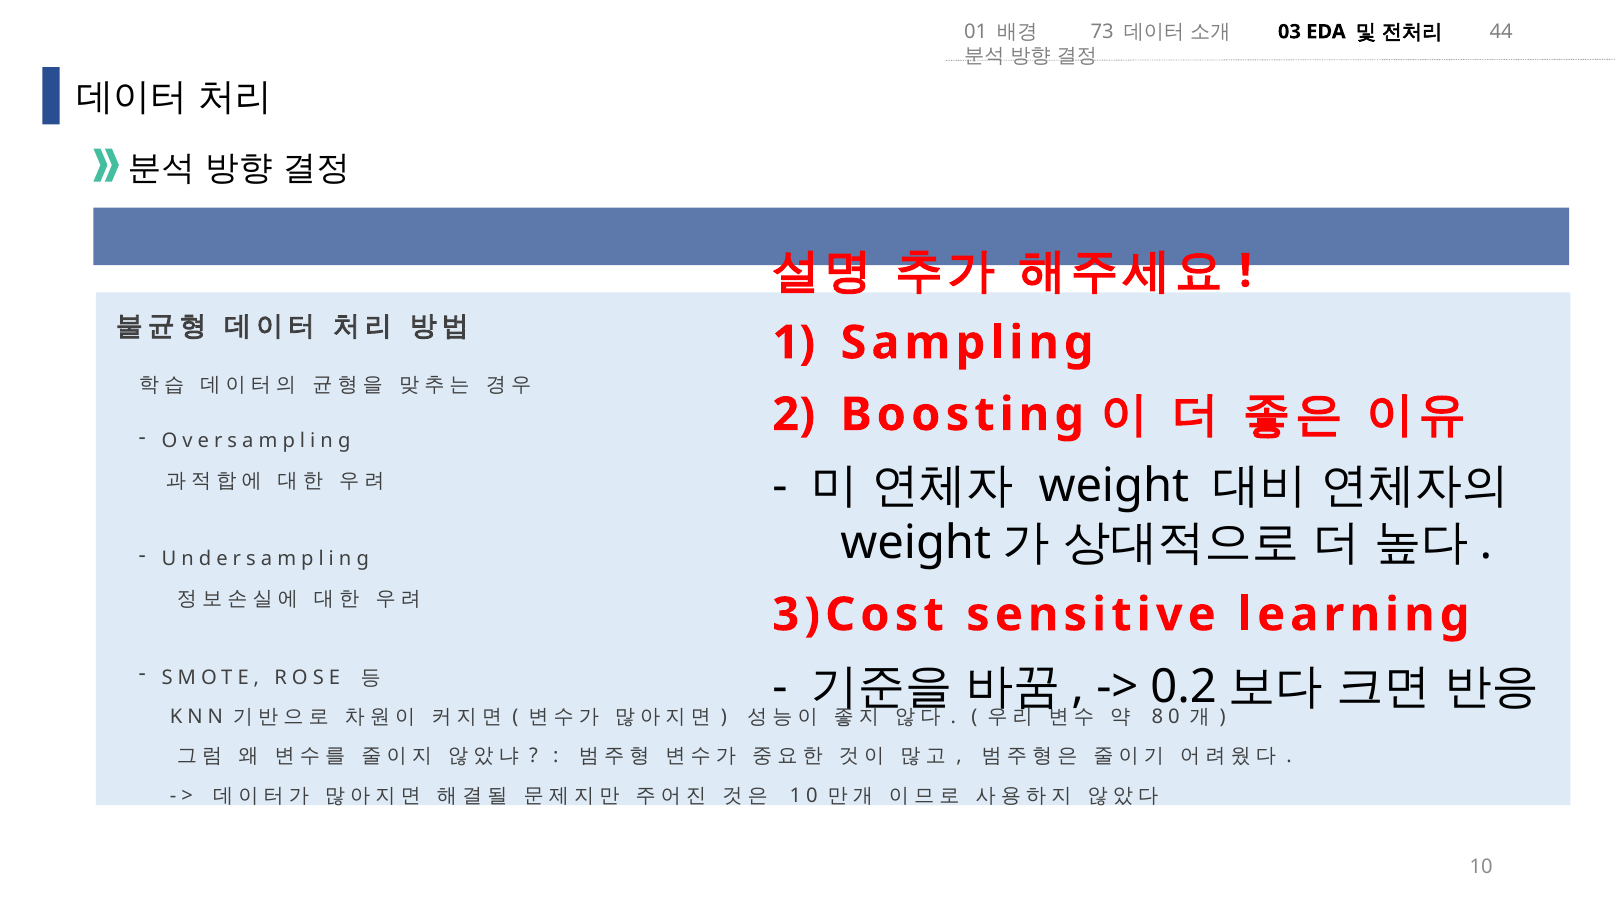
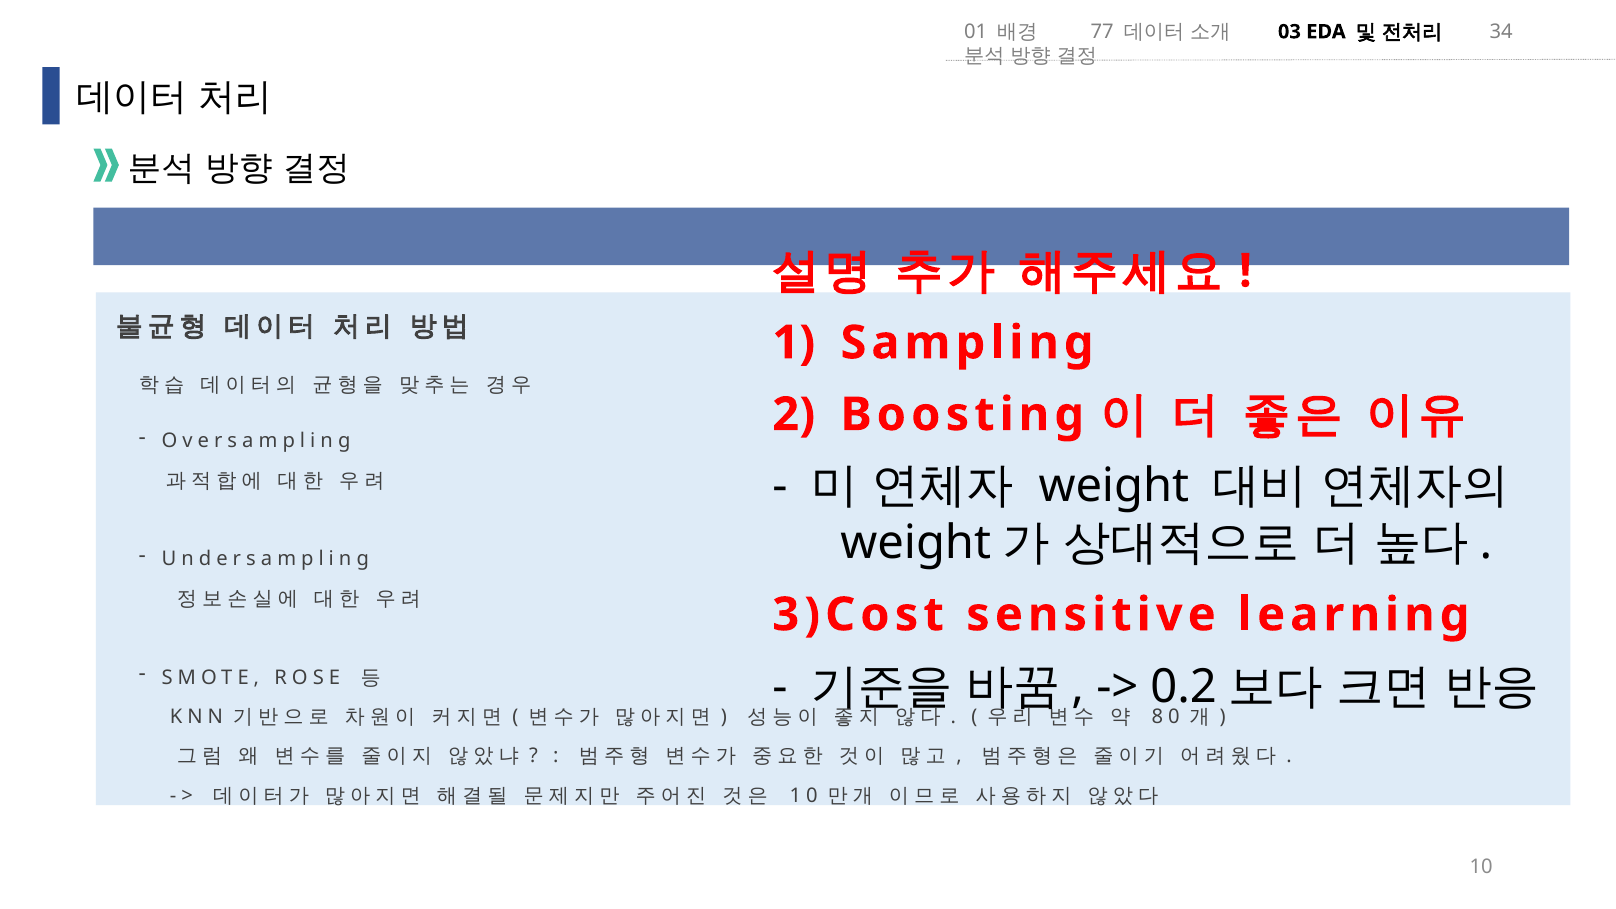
73: 73 -> 77 (1102, 32)
44: 44 -> 34 (1501, 32)
